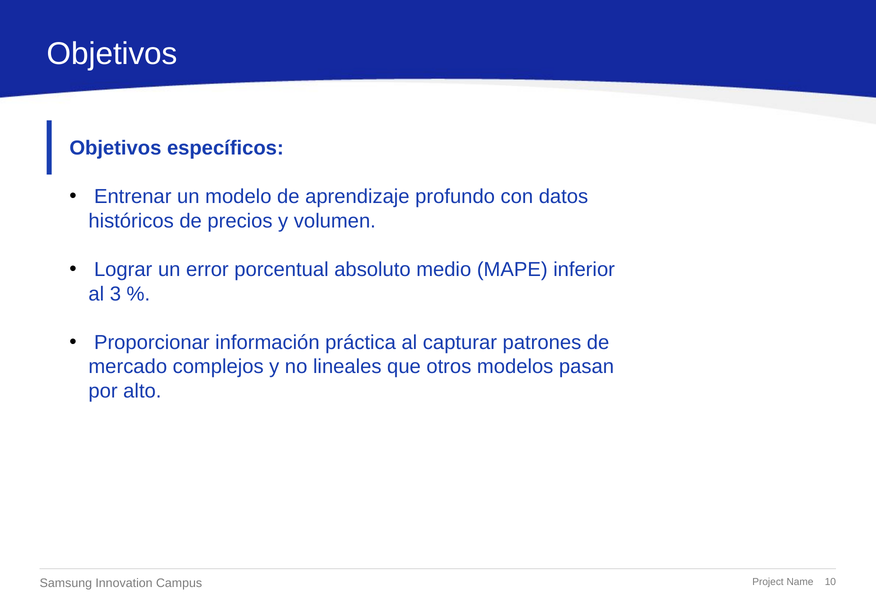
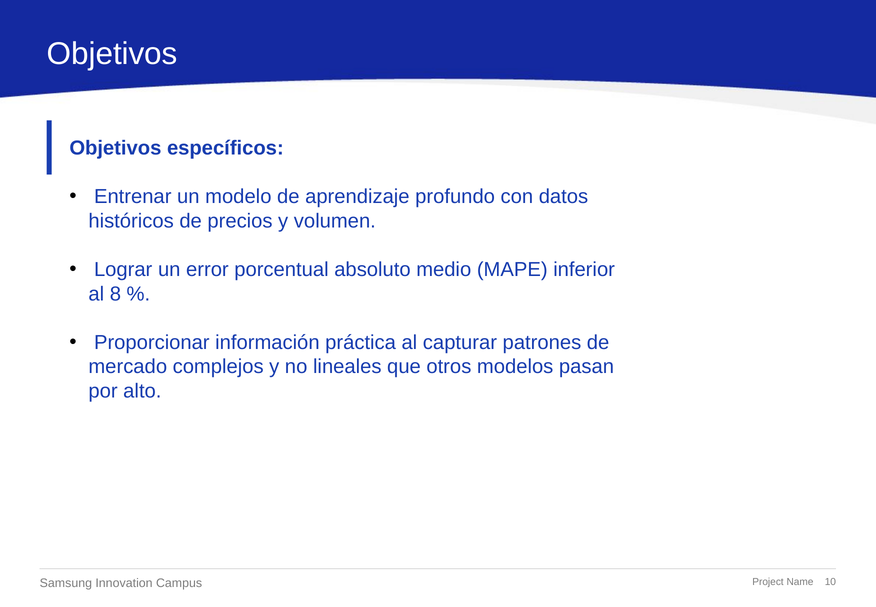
3: 3 -> 8 (115, 294)
